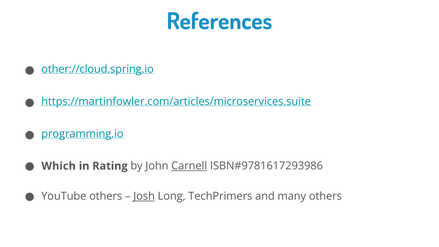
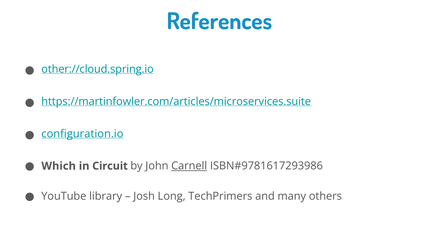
programming.io: programming.io -> configuration.io (82, 134)
Rating: Rating -> Circuit (110, 166)
YouTube others: others -> library (106, 196)
Josh underline: present -> none (144, 196)
